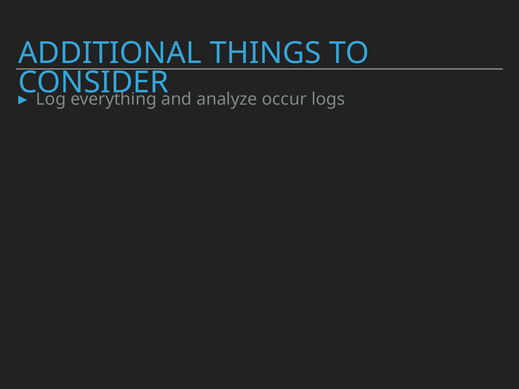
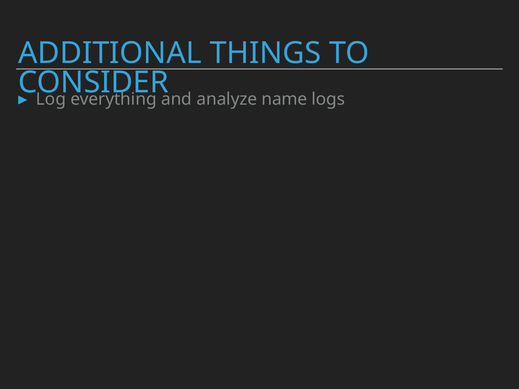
occur: occur -> name (284, 99)
